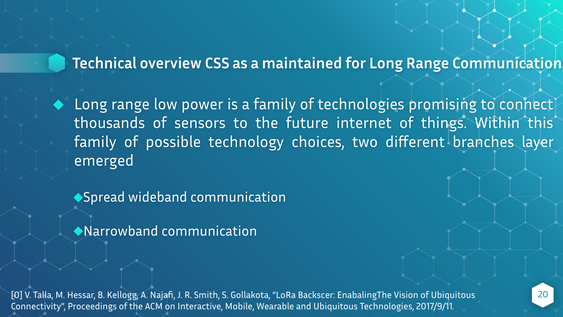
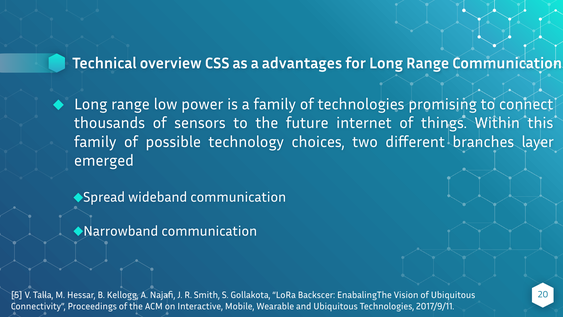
maintained: maintained -> advantages (302, 63)
0: 0 -> 5 (17, 295)
